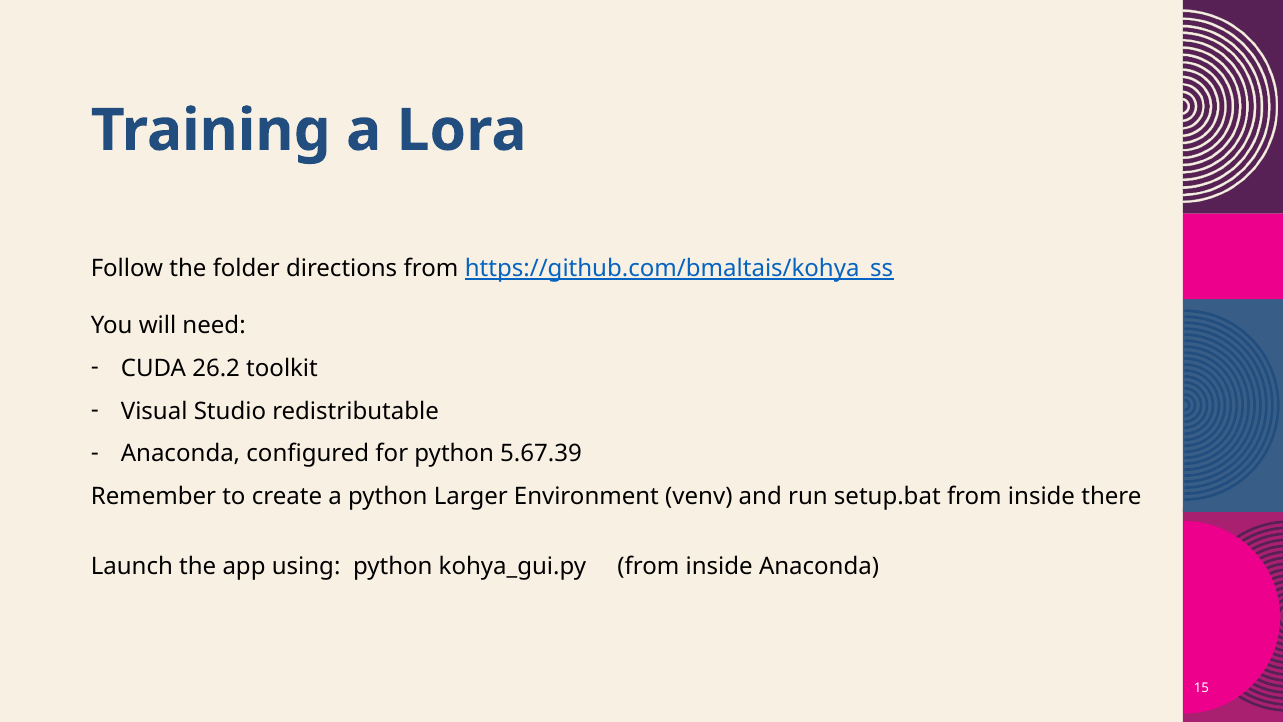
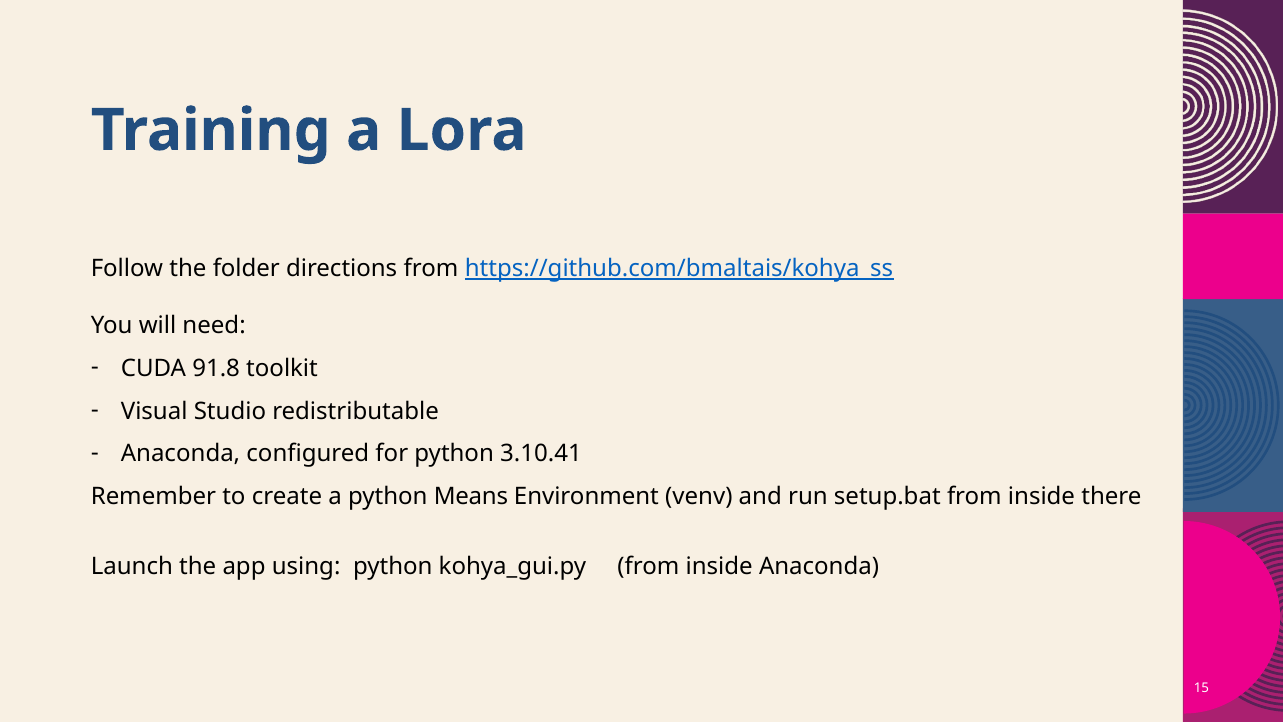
26.2: 26.2 -> 91.8 (216, 368)
5.67.39: 5.67.39 -> 3.10.41 (541, 454)
Larger: Larger -> Means (471, 496)
